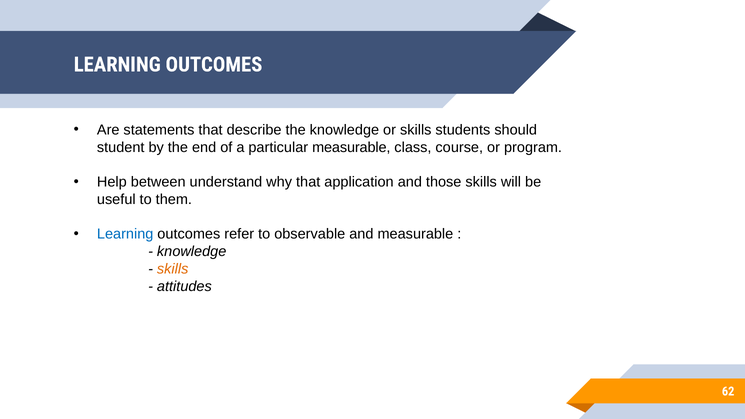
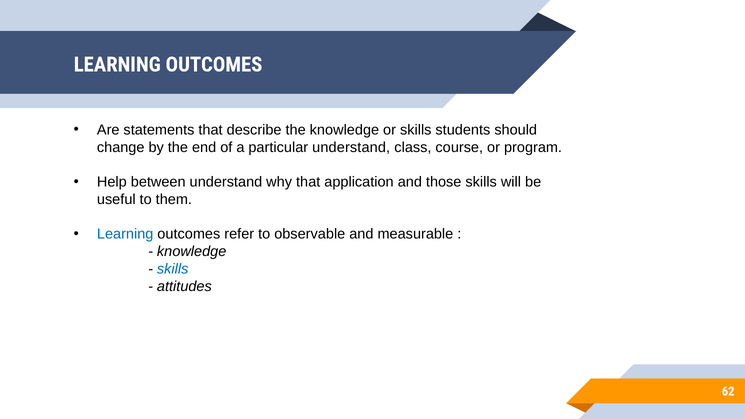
student: student -> change (121, 147)
particular measurable: measurable -> understand (351, 147)
skills colour: orange -> blue (173, 269)
